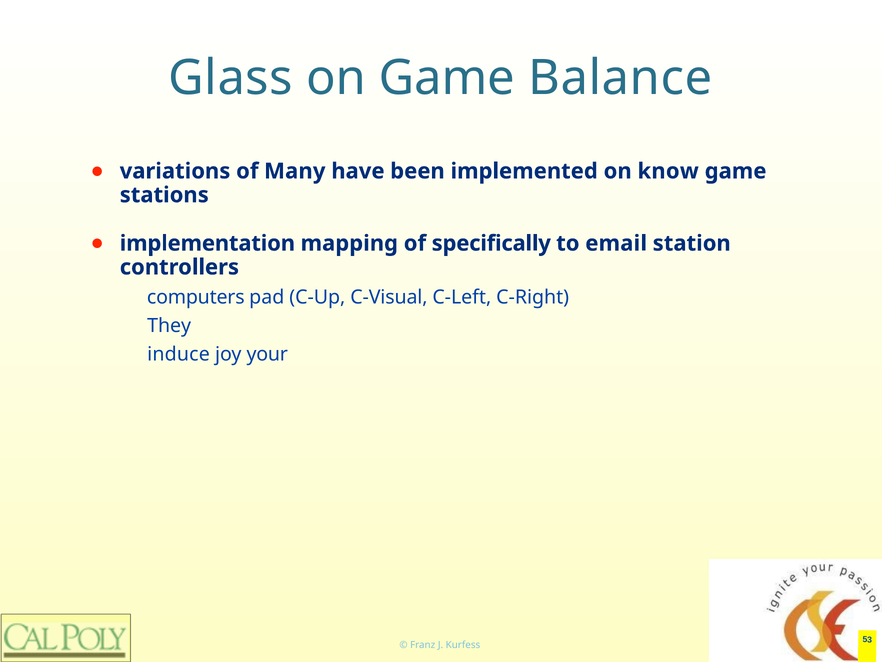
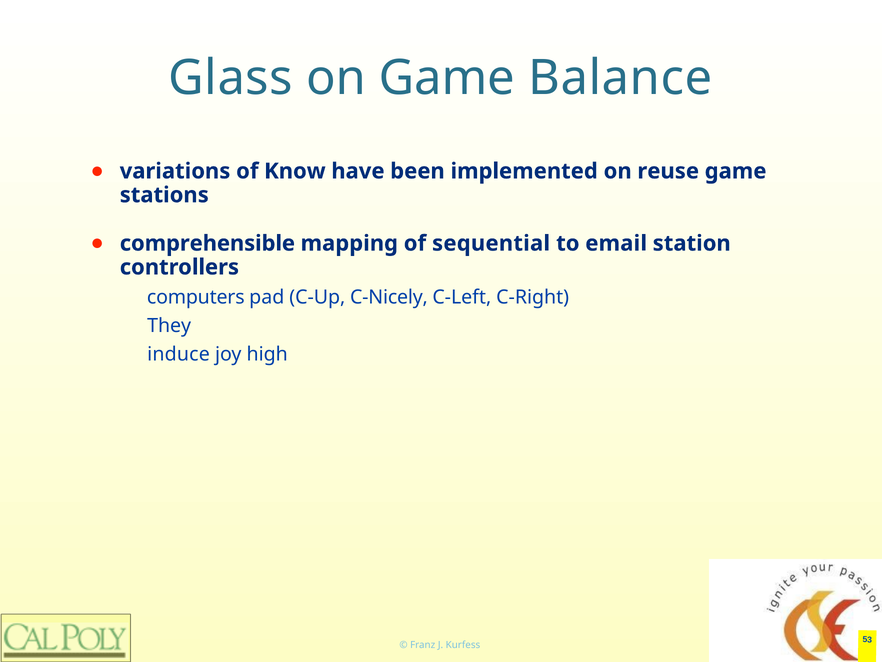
Many: Many -> Know (295, 171)
know: know -> reuse (668, 171)
implementation: implementation -> comprehensible (207, 243)
specifically: specifically -> sequential (491, 243)
C-Visual: C-Visual -> C-Nicely (389, 297)
your: your -> high (267, 354)
